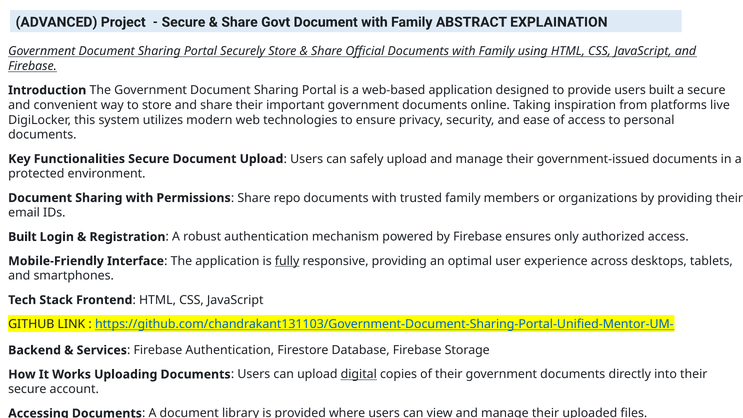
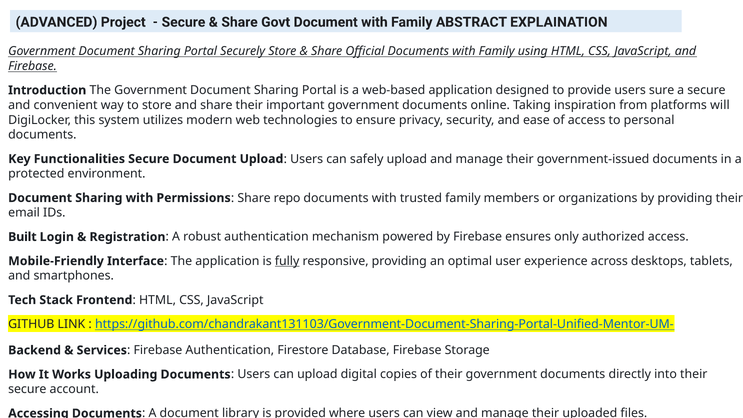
users built: built -> sure (662, 90)
live: live -> will (720, 105)
digital underline: present -> none (359, 374)
